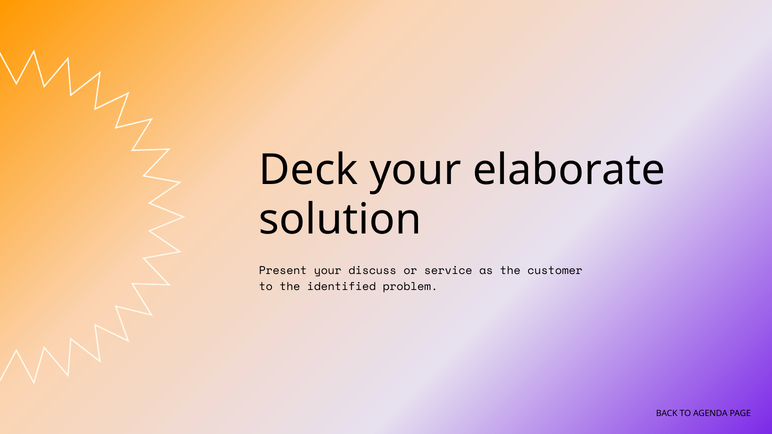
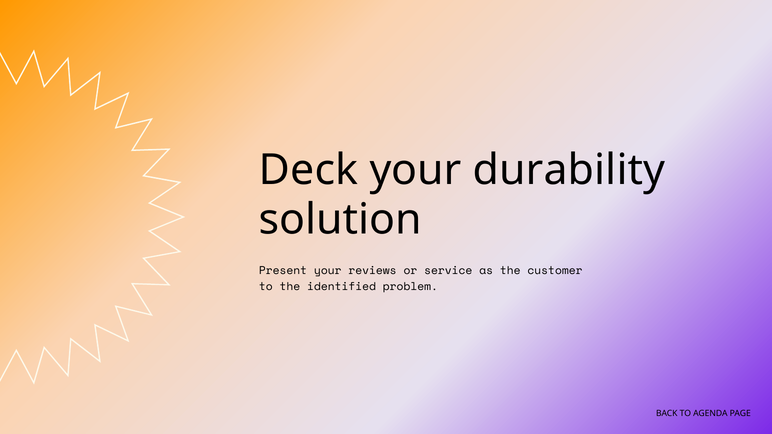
elaborate: elaborate -> durability (569, 170)
discuss: discuss -> reviews (373, 271)
